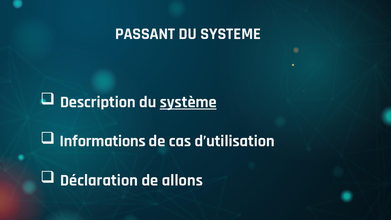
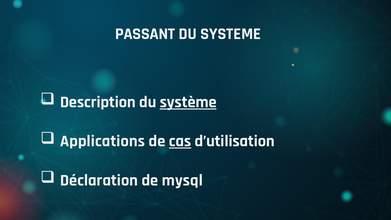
Informations: Informations -> Applications (102, 141)
cas underline: none -> present (180, 141)
allons: allons -> mysql (182, 180)
